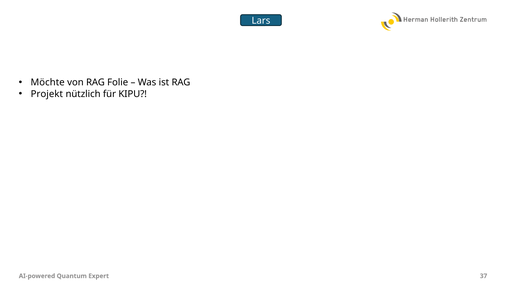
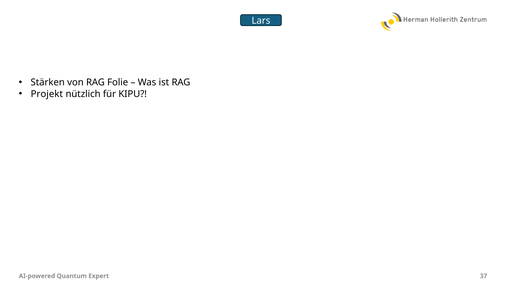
Möchte: Möchte -> Stärken (48, 82)
